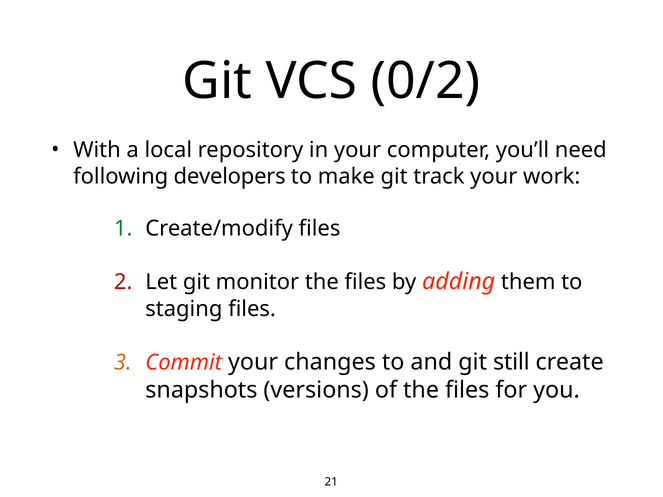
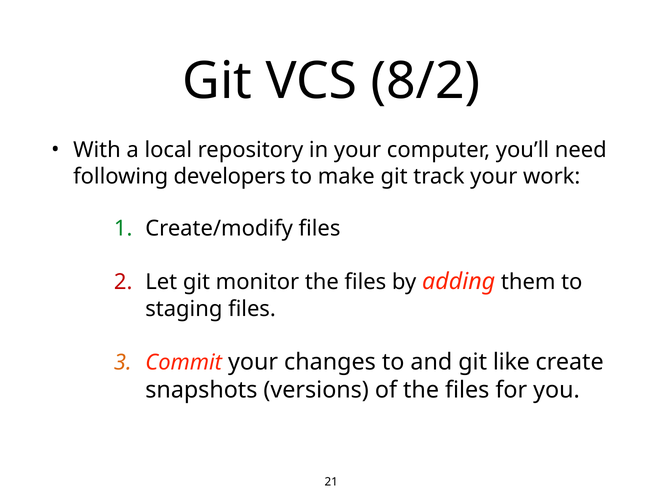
0/2: 0/2 -> 8/2 (426, 81)
still: still -> like (511, 362)
